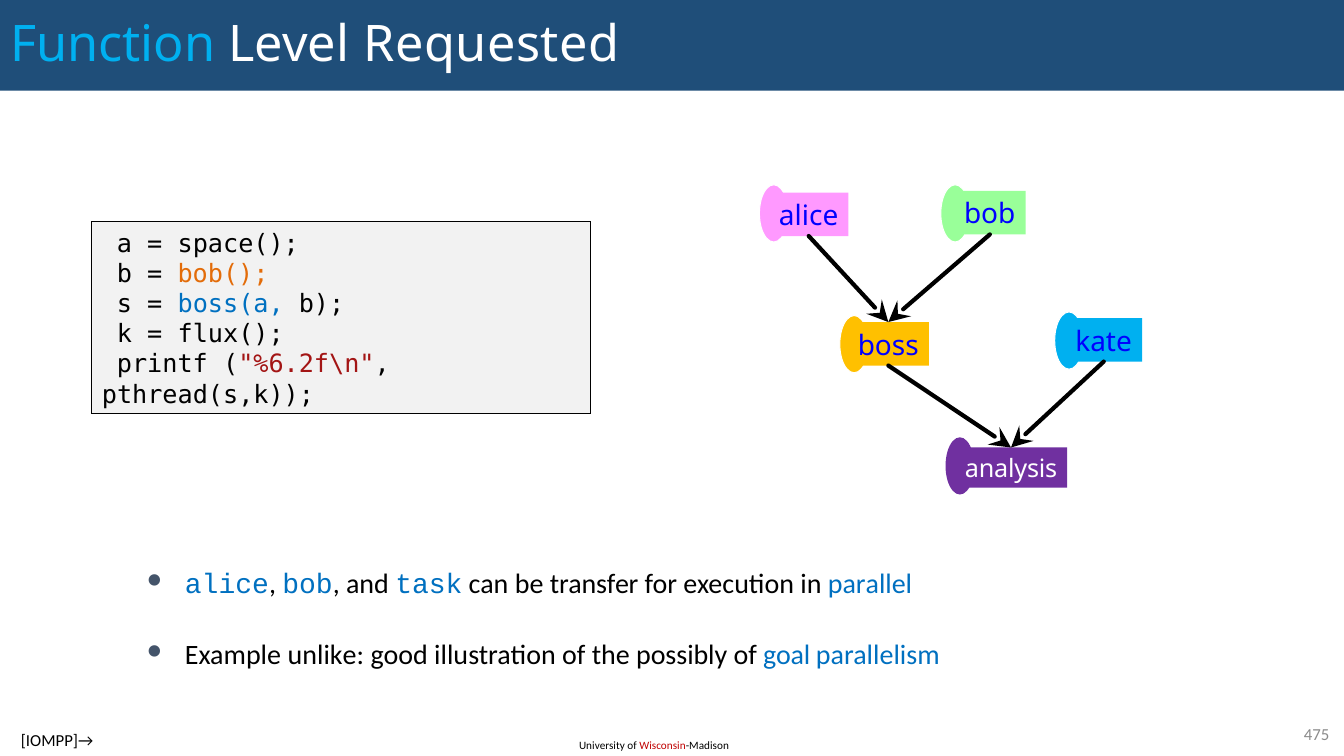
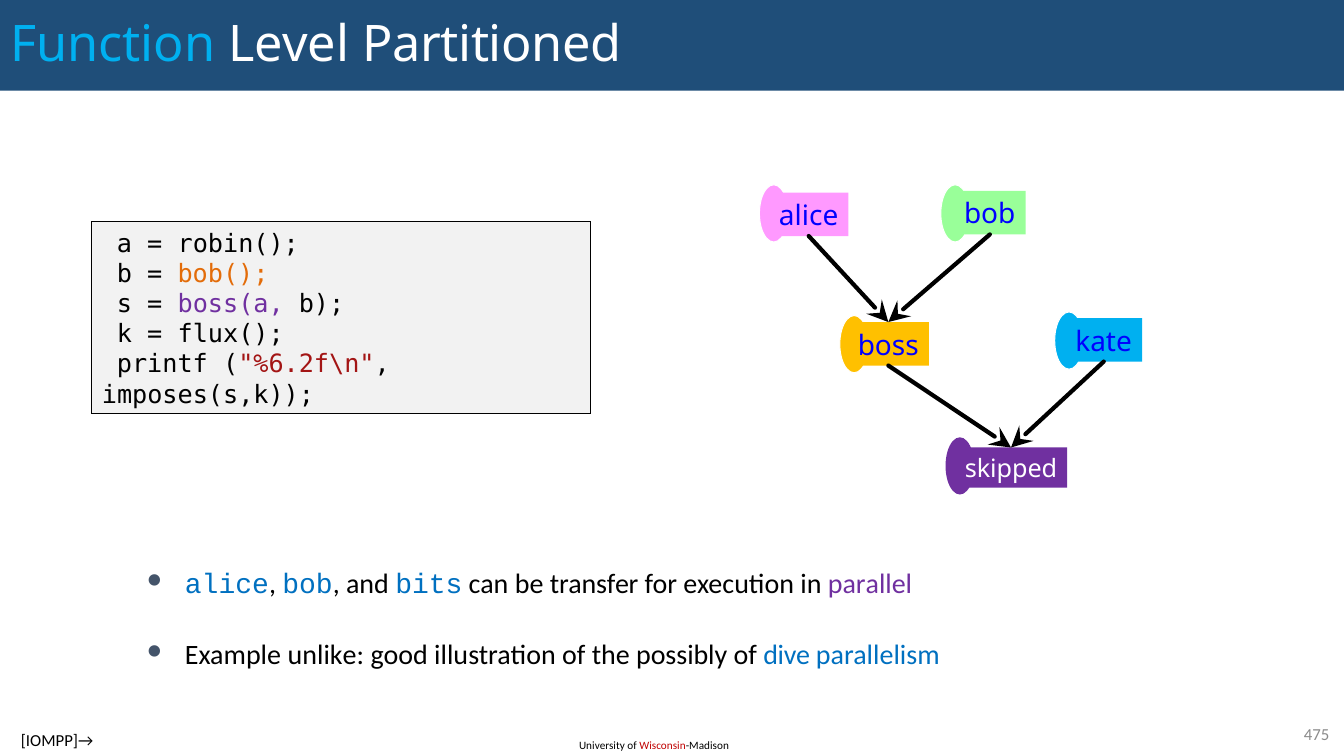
Requested: Requested -> Partitioned (492, 45)
space(: space( -> robin( (238, 244)
boss(a colour: blue -> purple (231, 304)
pthread(s,k: pthread(s,k -> imposes(s,k (208, 395)
analysis: analysis -> skipped (1011, 469)
task: task -> bits (429, 584)
parallel colour: blue -> purple (870, 584)
goal: goal -> dive (787, 656)
